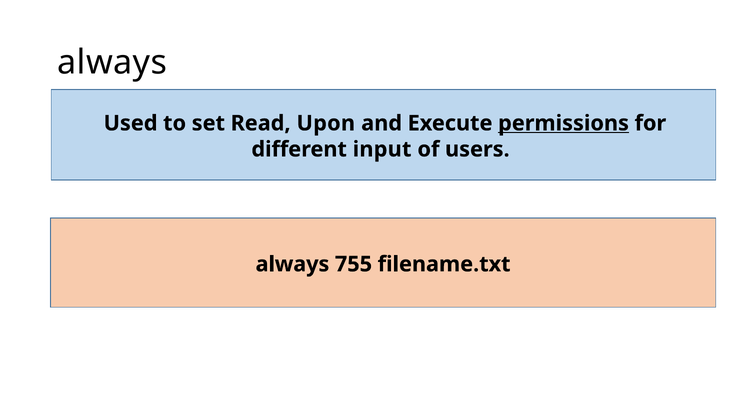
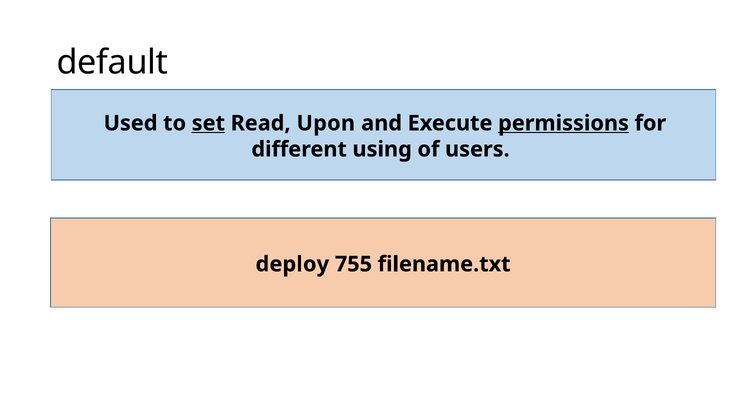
always: always -> default (113, 63)
set underline: none -> present (208, 123)
input: input -> using (382, 149)
always: always -> deploy (292, 264)
